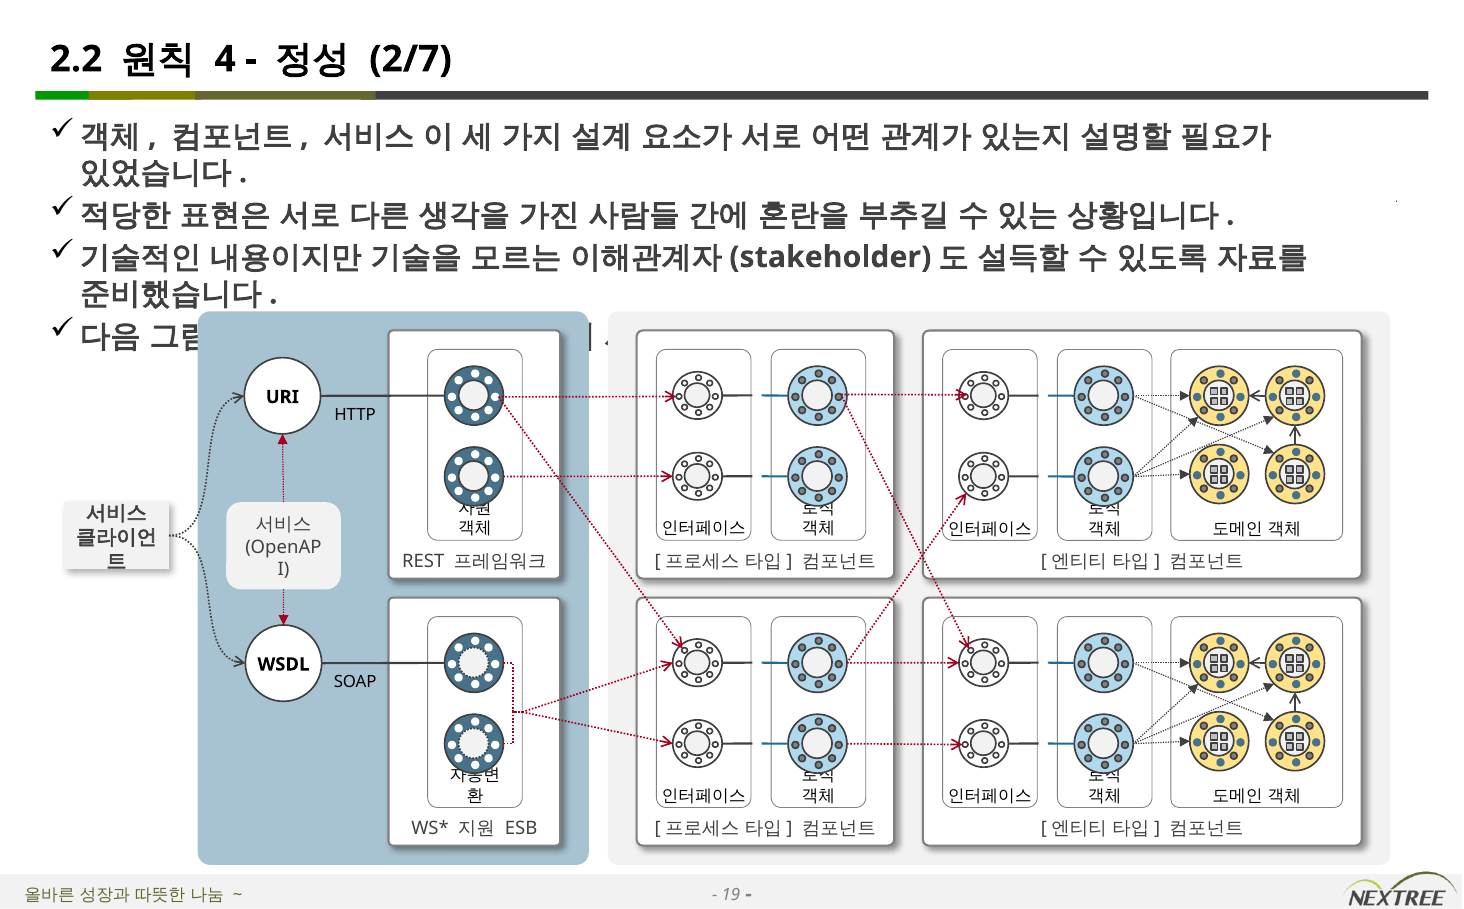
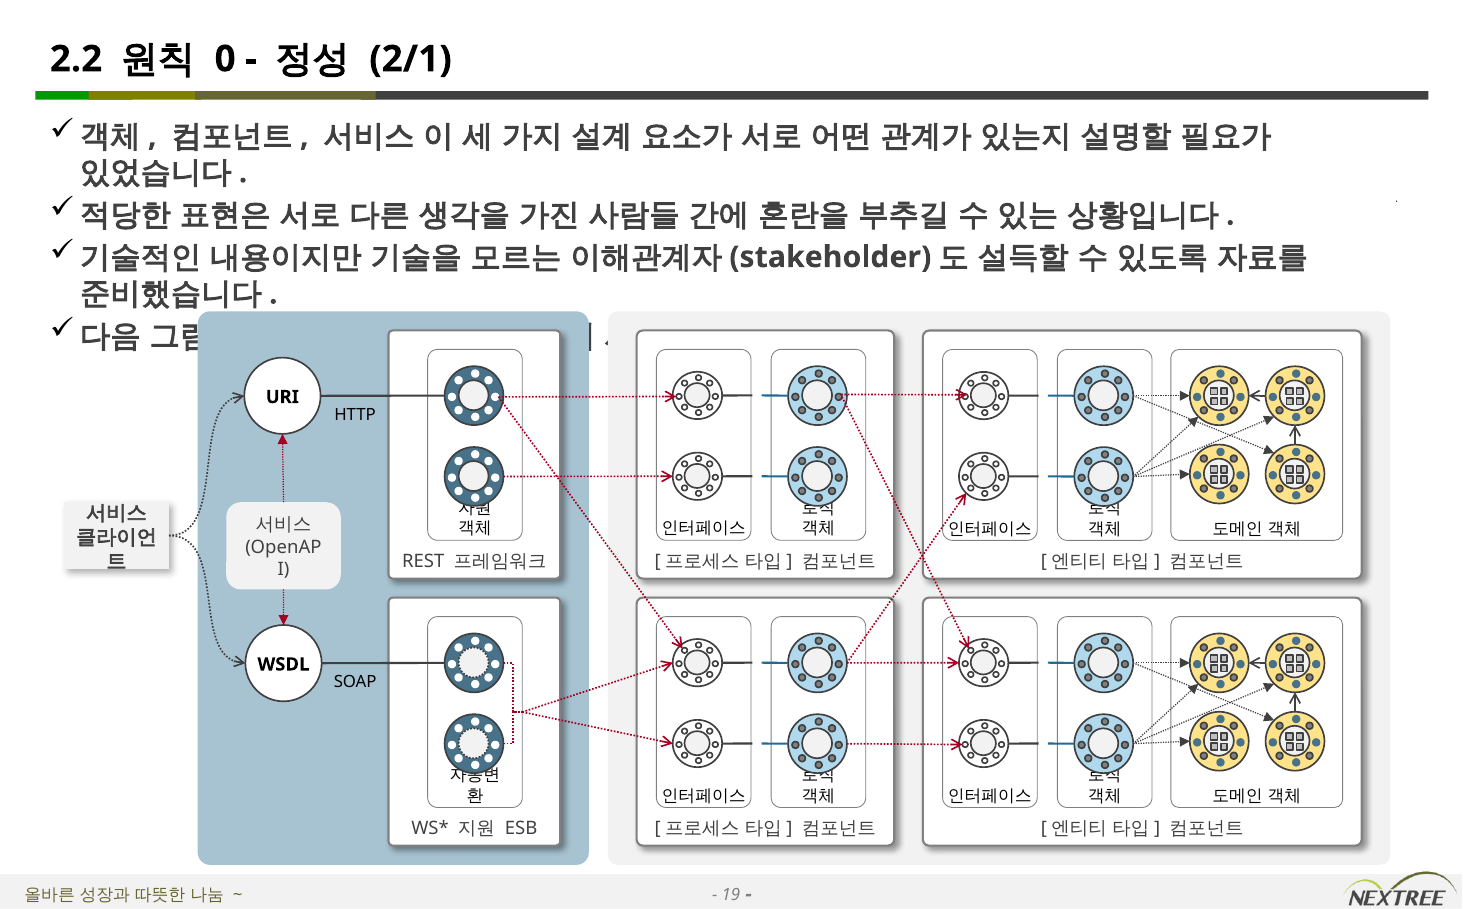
4: 4 -> 0 (225, 59)
2/7: 2/7 -> 2/1 (411, 59)
